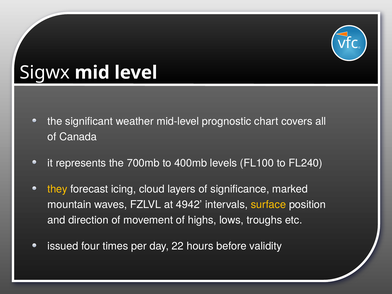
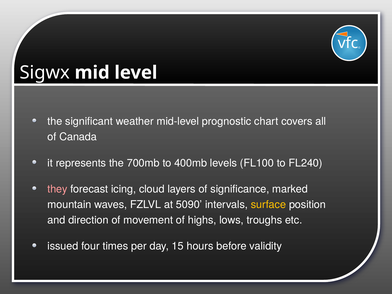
they colour: yellow -> pink (57, 189)
4942: 4942 -> 5090 (189, 205)
22: 22 -> 15 (178, 246)
